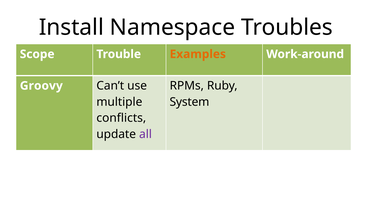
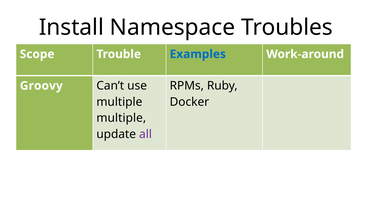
Examples colour: orange -> blue (198, 54)
System: System -> Docker (189, 102)
conflicts: conflicts -> multiple (121, 118)
